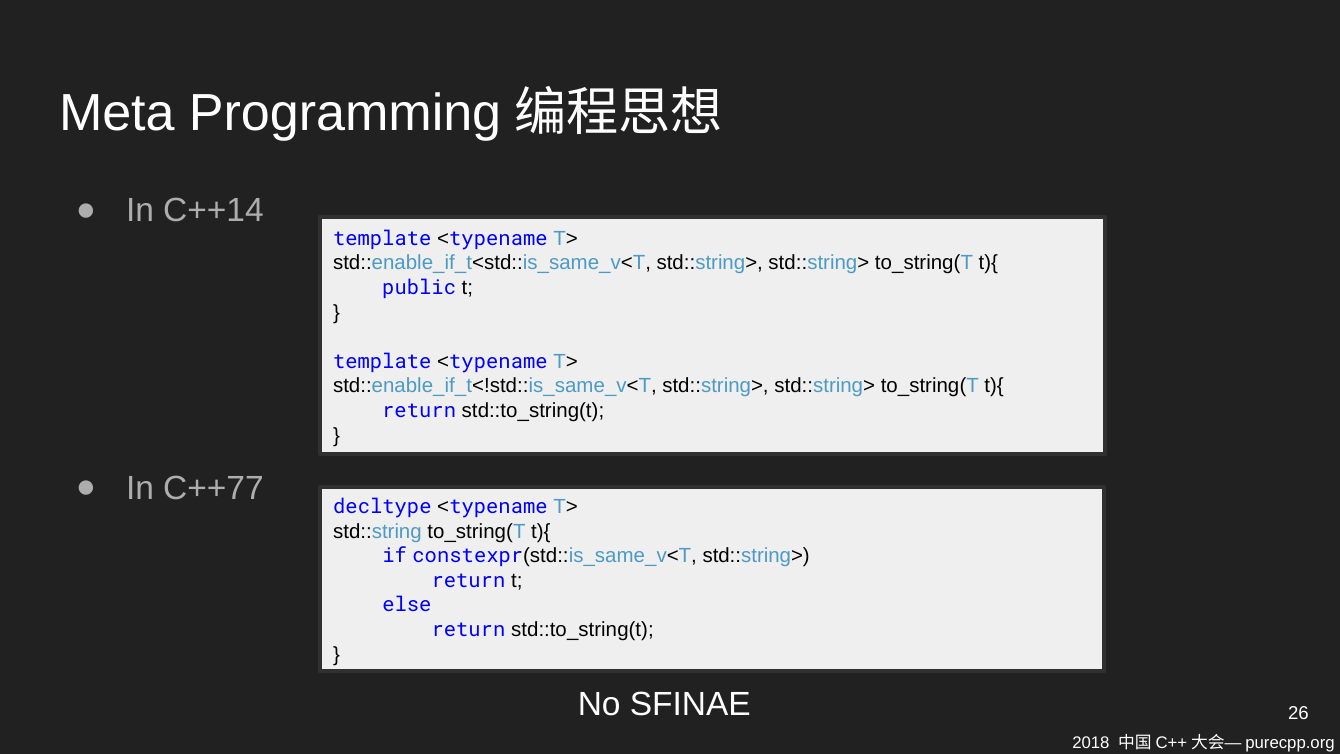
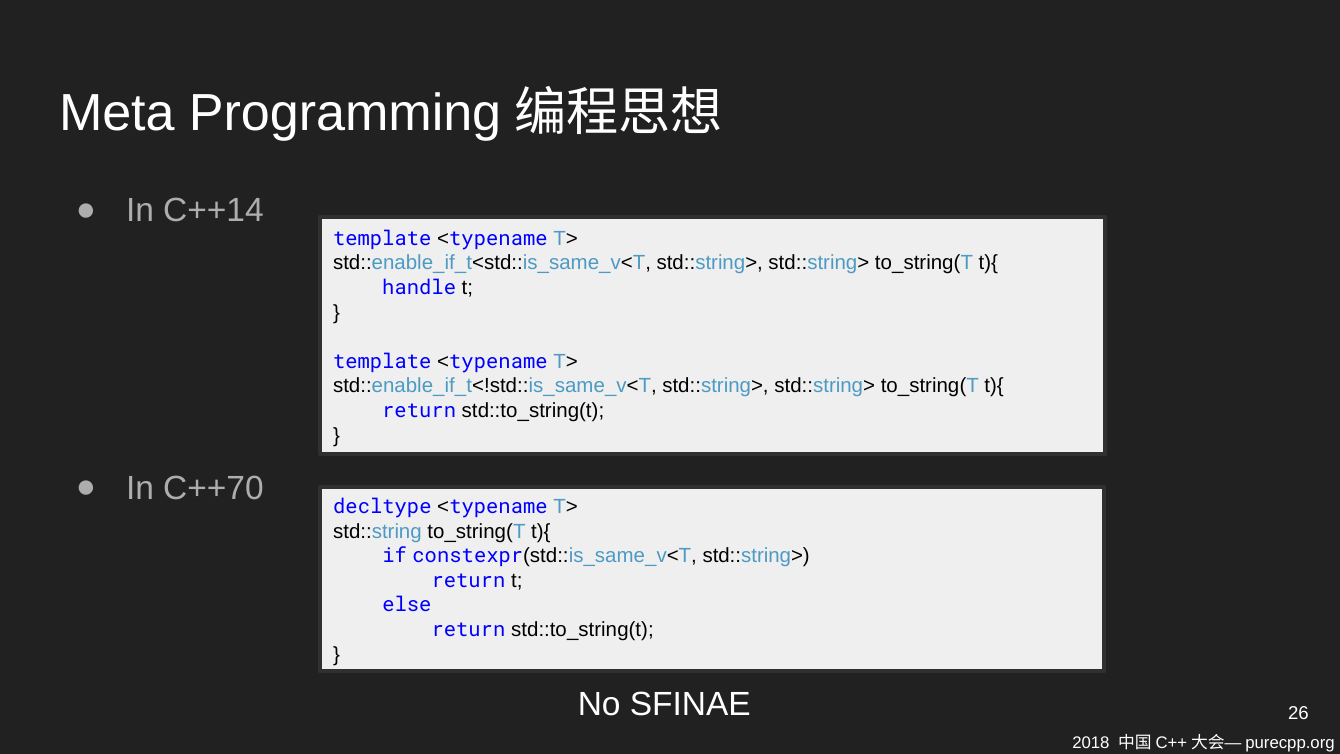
public: public -> handle (419, 288)
C++77: C++77 -> C++70 (213, 488)
